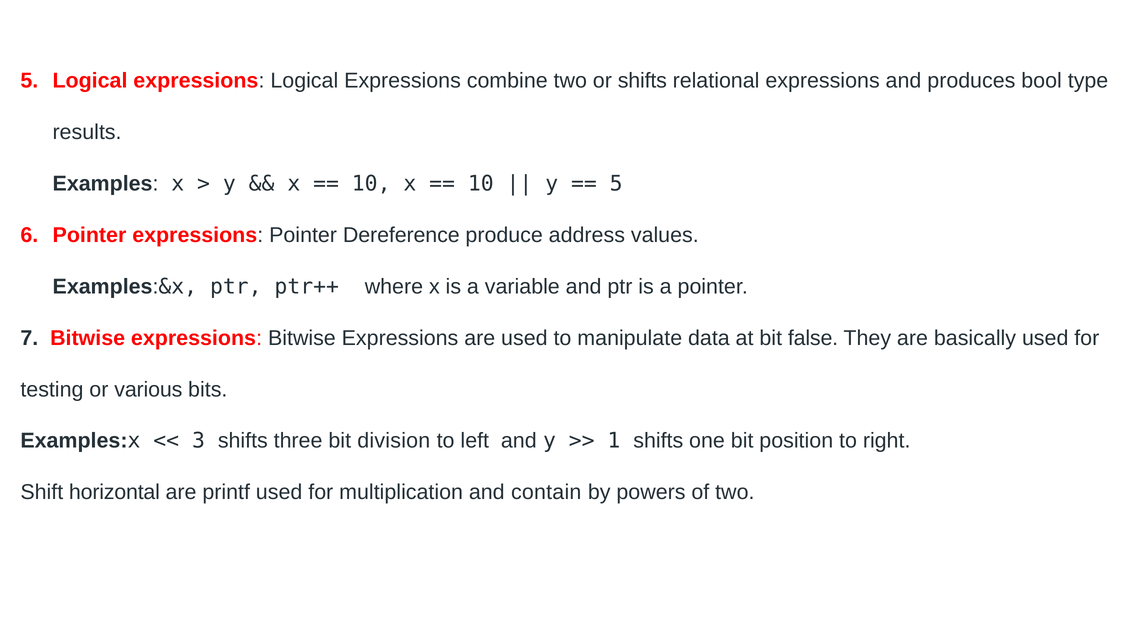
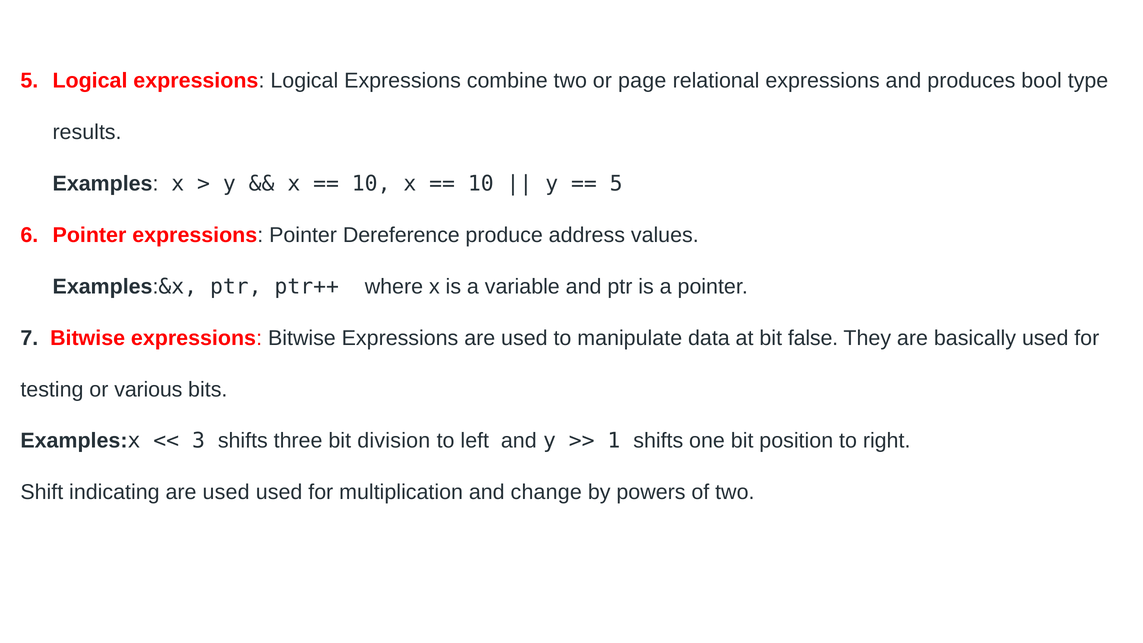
or shifts: shifts -> page (642, 81)
horizontal: horizontal -> indicating (114, 492)
printf: printf -> used (226, 492)
contain: contain -> change (546, 492)
